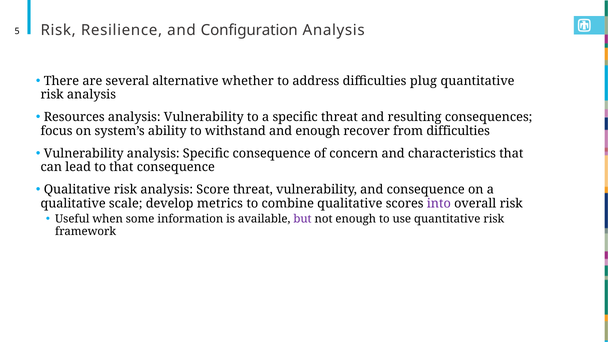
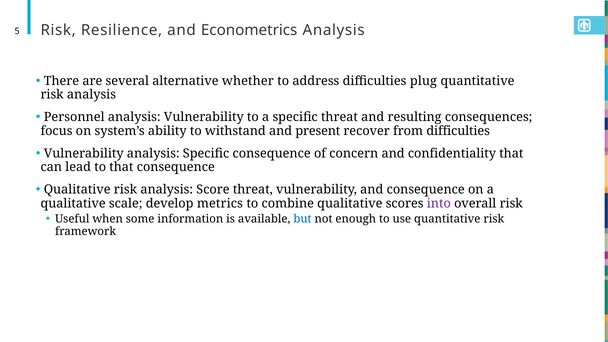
Configuration: Configuration -> Econometrics (249, 30)
Resources: Resources -> Personnel (74, 117)
and enough: enough -> present (318, 131)
characteristics: characteristics -> confidentiality (452, 153)
but colour: purple -> blue (303, 219)
